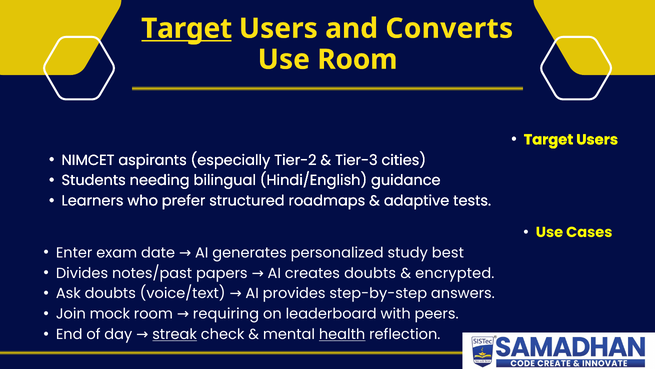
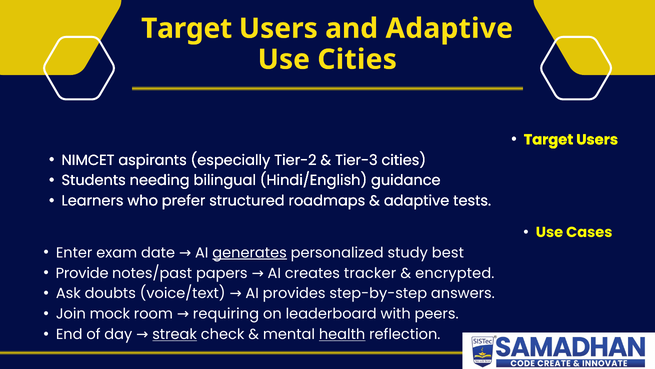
Target underline: present -> none (187, 28)
and Converts: Converts -> Adaptive (449, 28)
Use Room: Room -> Cities (357, 59)
generates underline: none -> present (250, 252)
Divides: Divides -> Provide (82, 273)
creates doubts: doubts -> tracker (370, 273)
